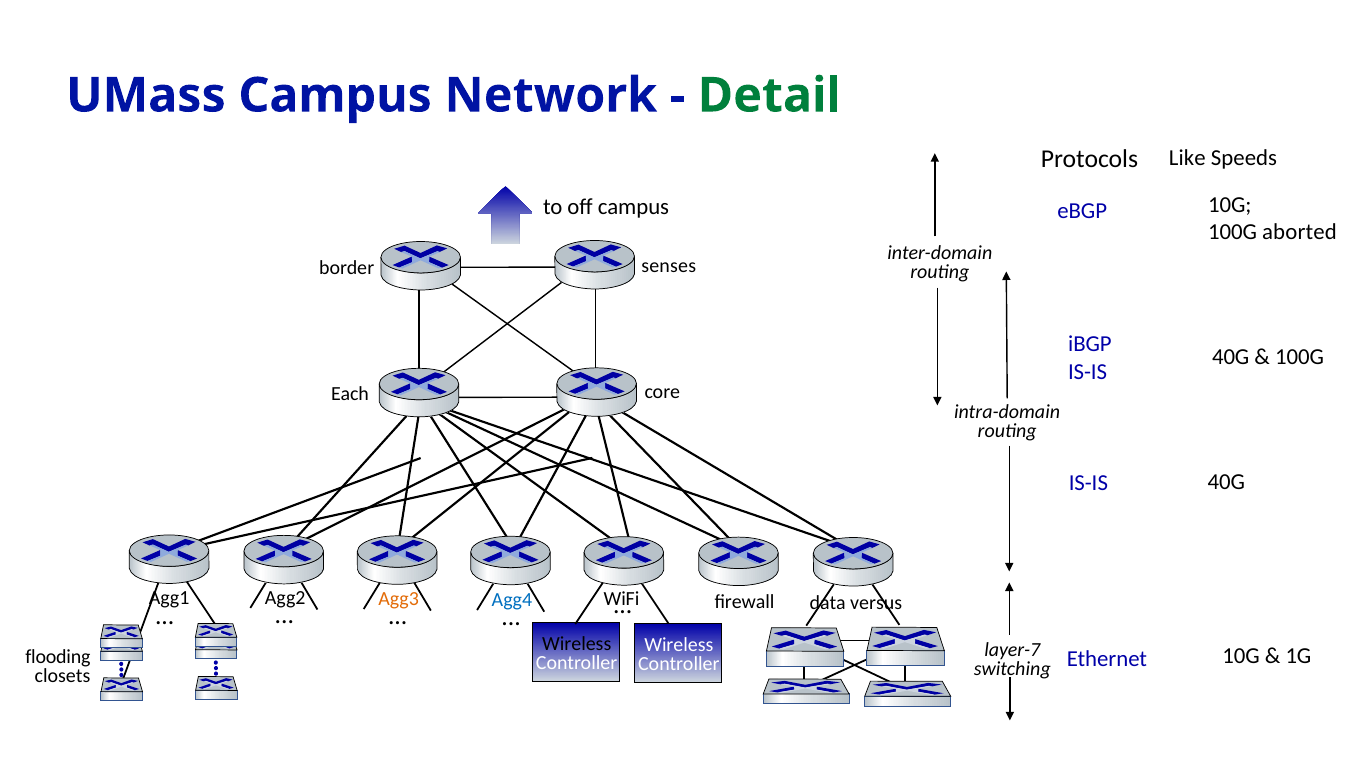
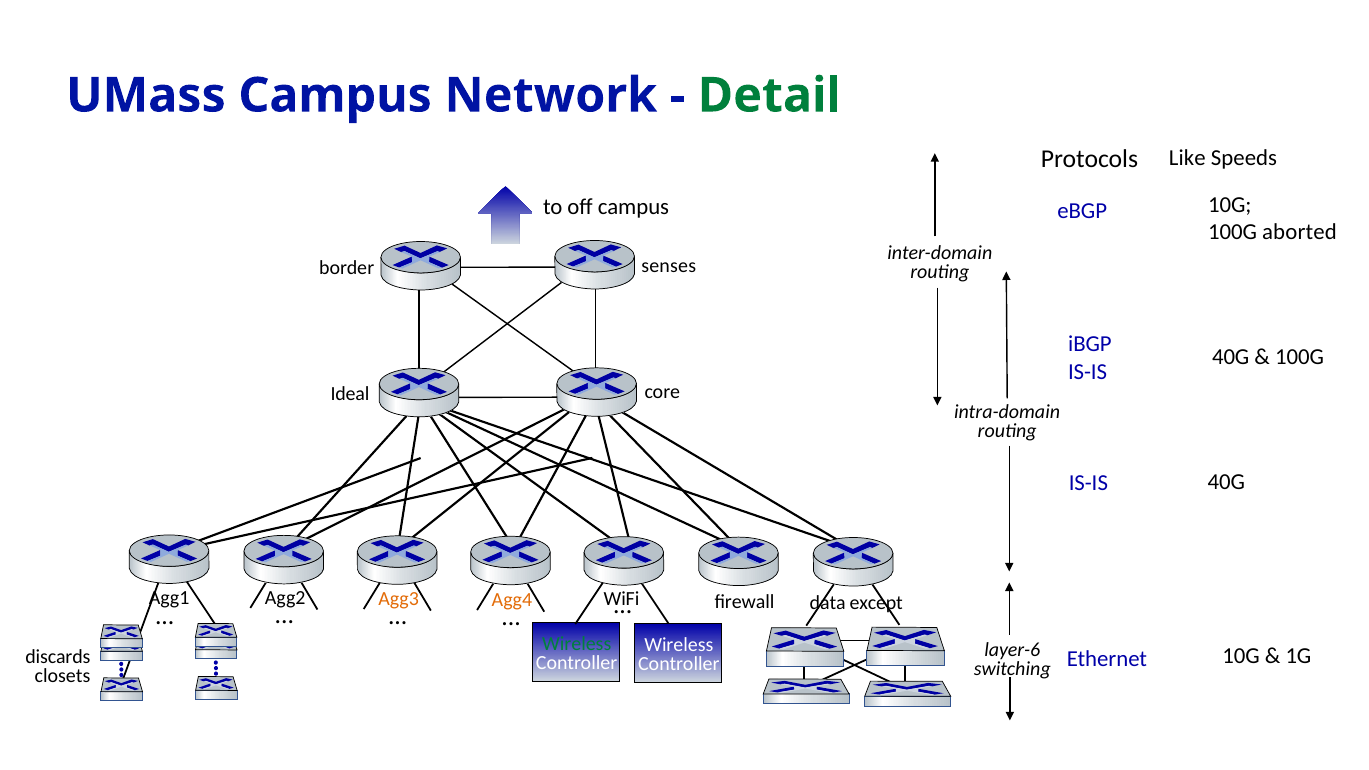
Each: Each -> Ideal (350, 393)
Agg4 colour: blue -> orange (512, 600)
versus: versus -> except (876, 603)
Wireless colour: black -> green (577, 644)
layer-7: layer-7 -> layer-6 (1012, 650)
flooding: flooding -> discards (58, 657)
